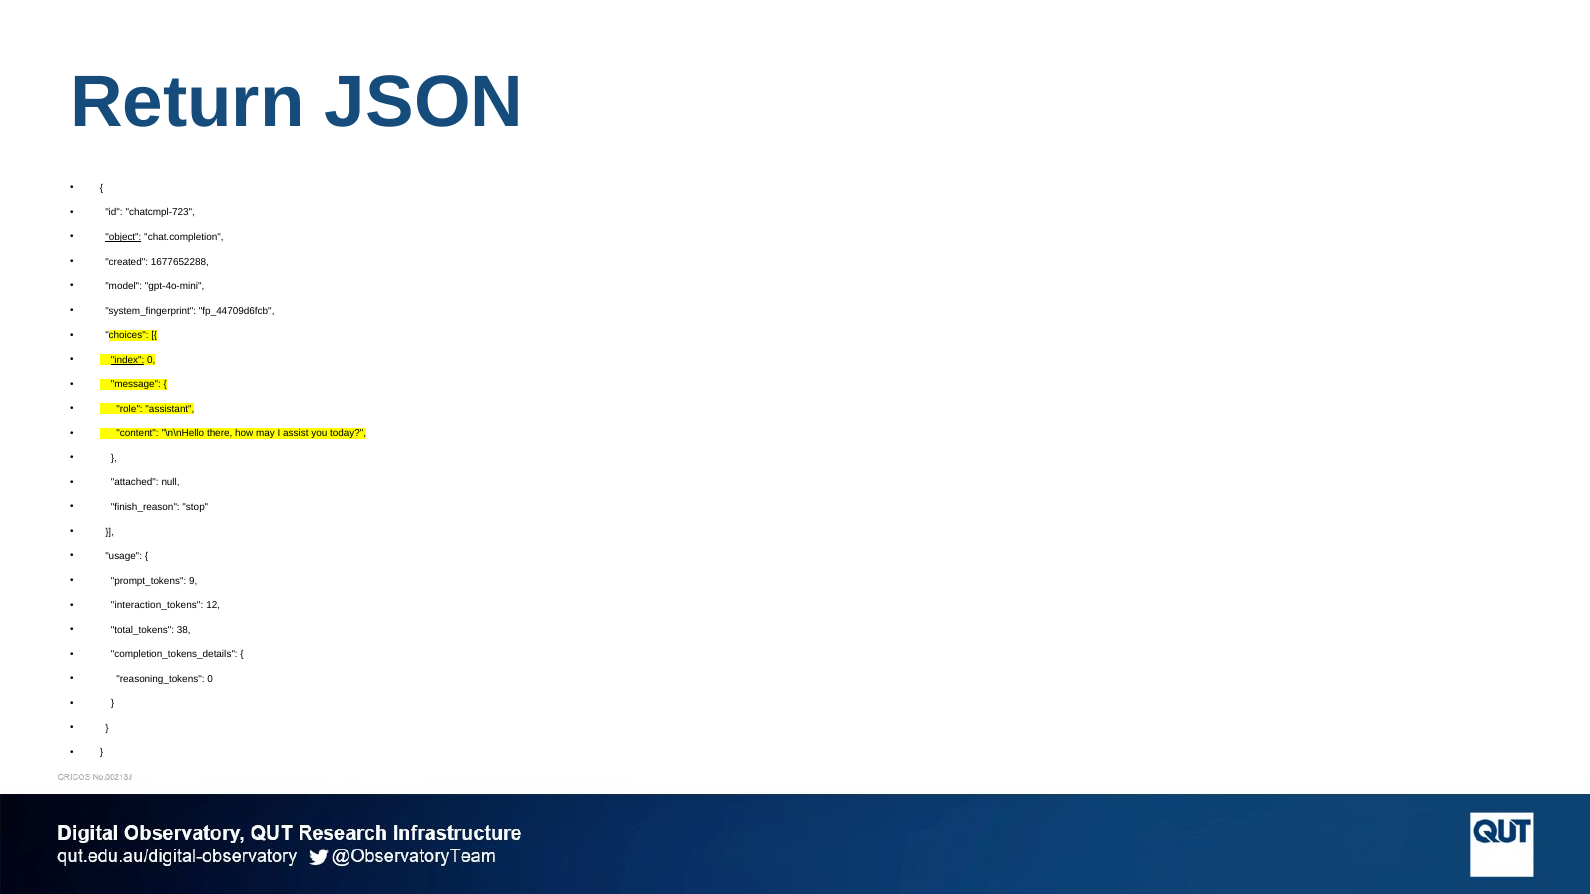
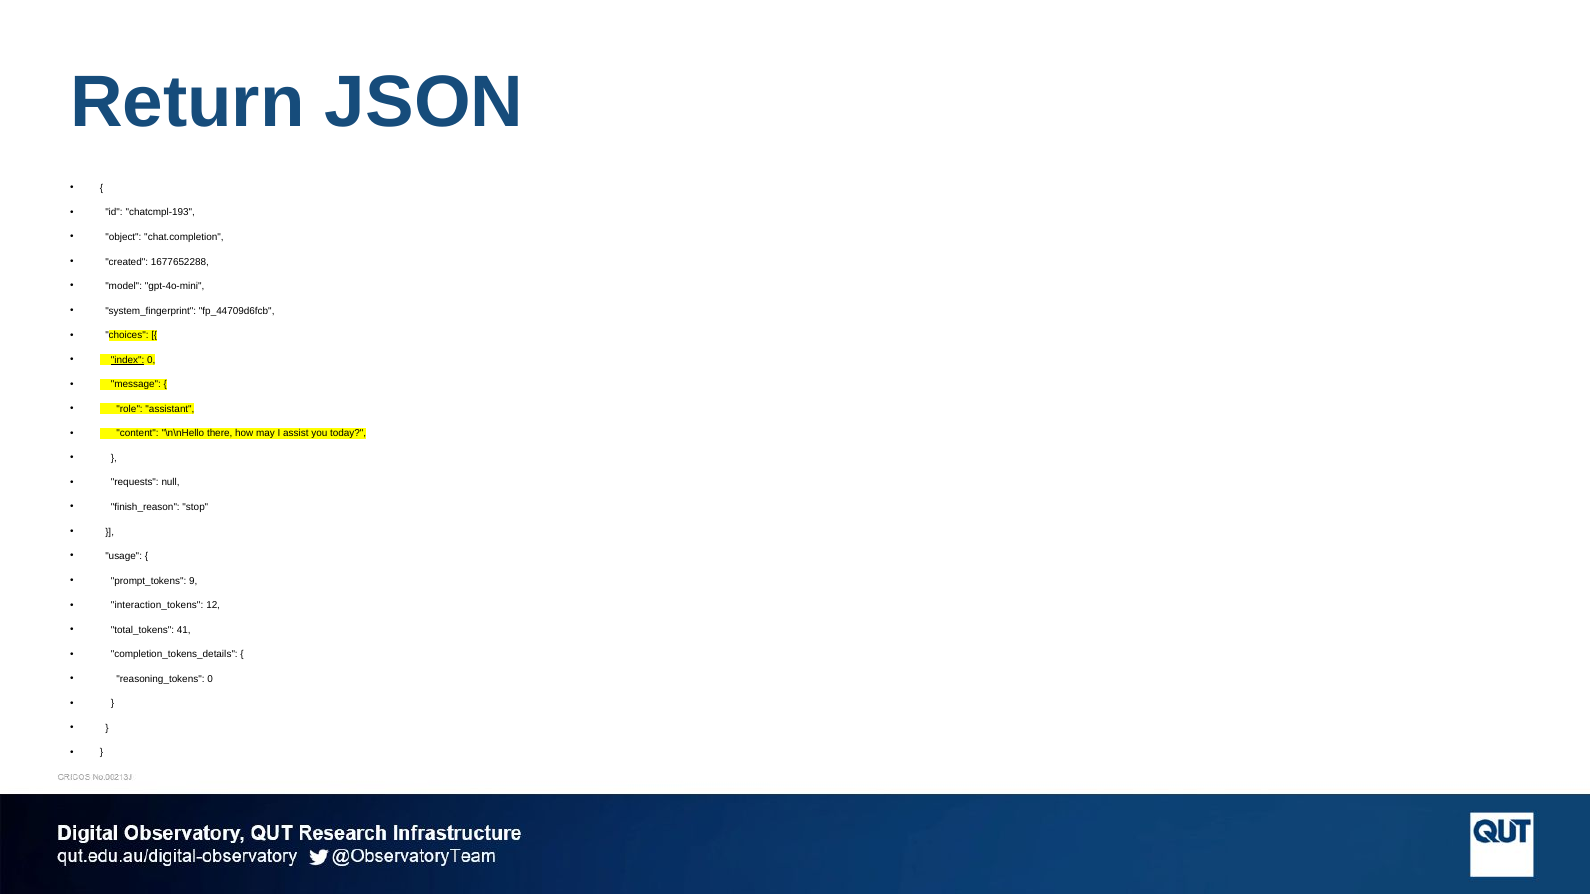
chatcmpl-723: chatcmpl-723 -> chatcmpl-193 (160, 213)
object underline: present -> none (123, 237)
attached: attached -> requests (135, 483)
38: 38 -> 41 (184, 630)
